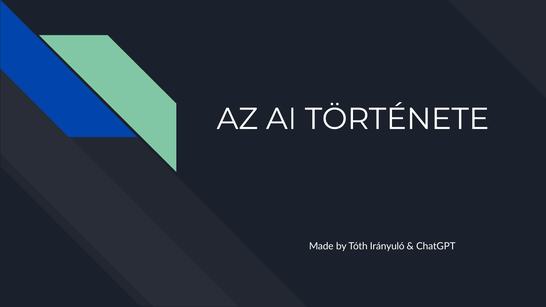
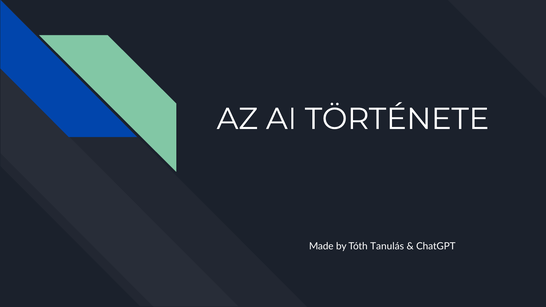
Irányuló: Irányuló -> Tanulás (387, 246)
